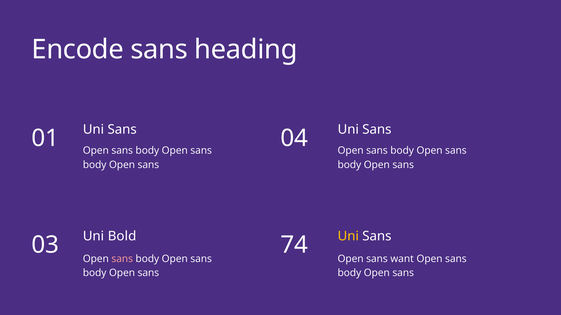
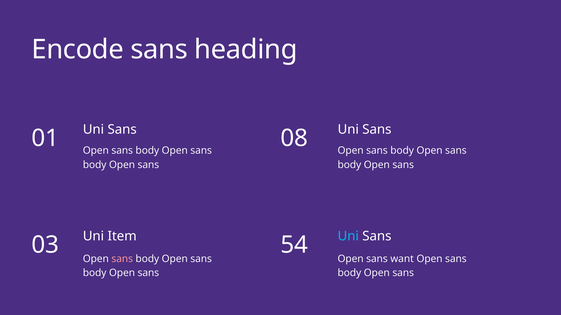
04: 04 -> 08 (294, 138)
Bold: Bold -> Item (122, 237)
Uni colour: yellow -> light blue (348, 237)
74: 74 -> 54 (294, 245)
